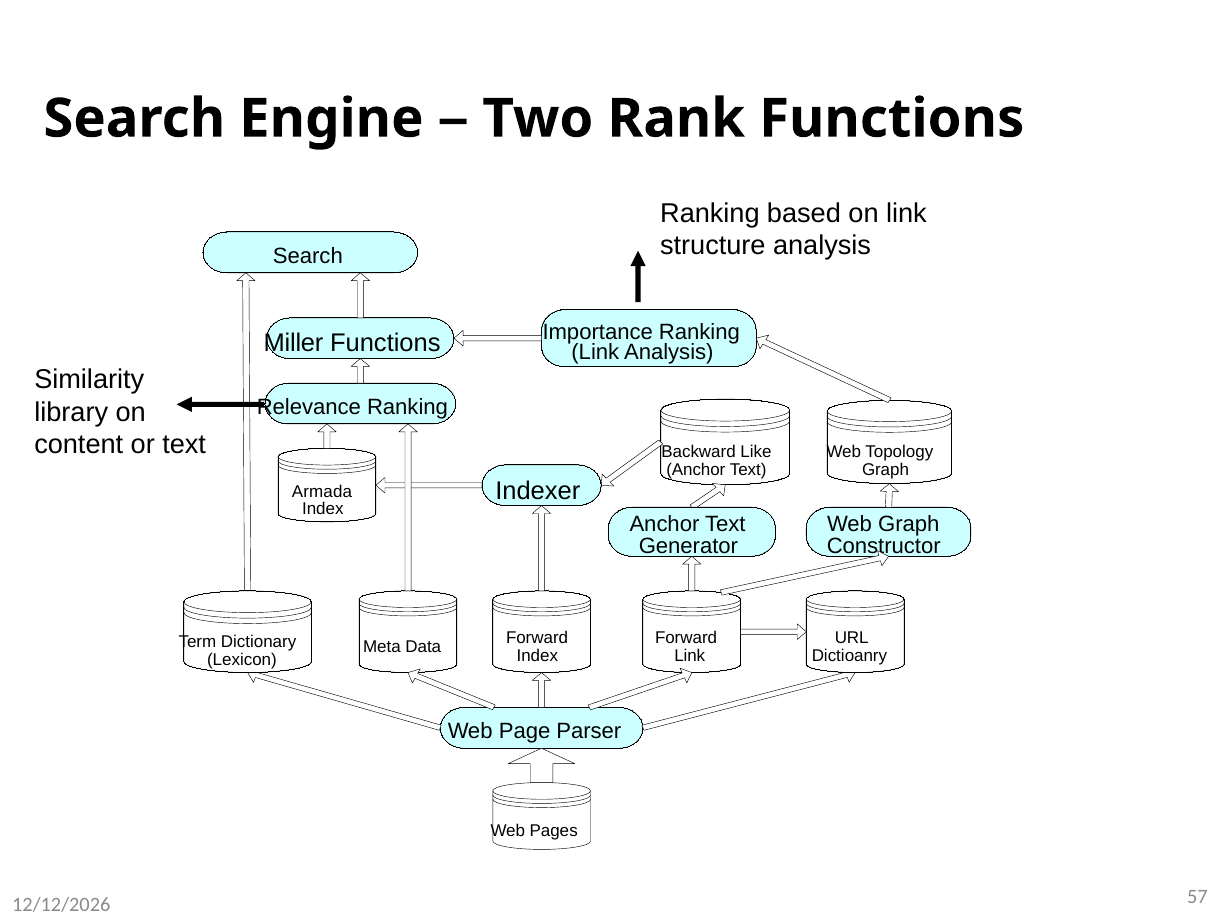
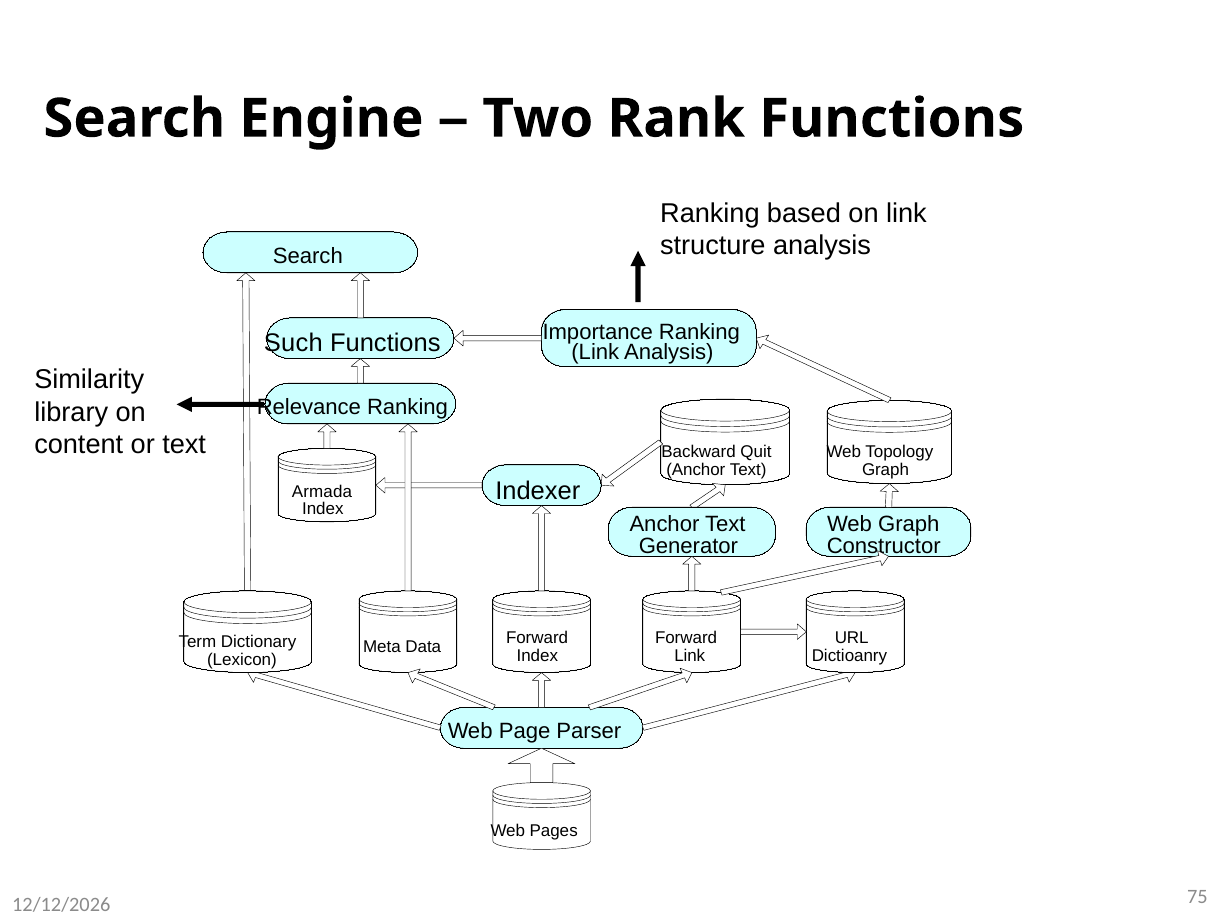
Miller: Miller -> Such (293, 343)
Like: Like -> Quit (756, 452)
57: 57 -> 75 (1197, 897)
